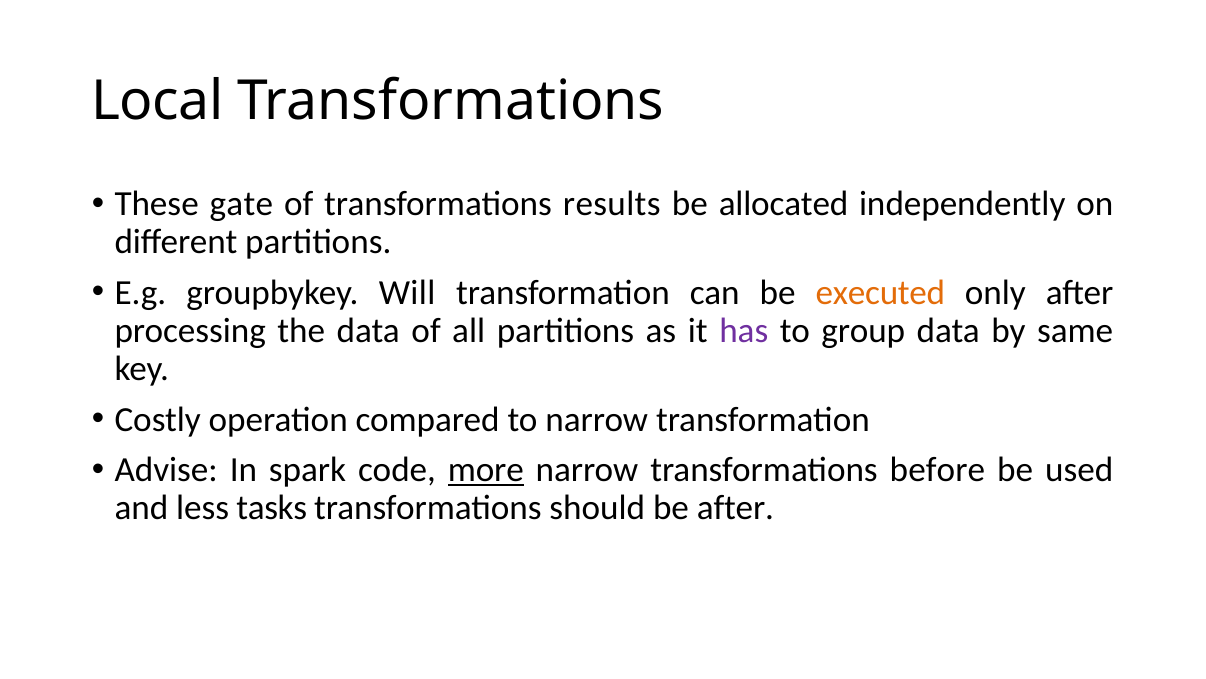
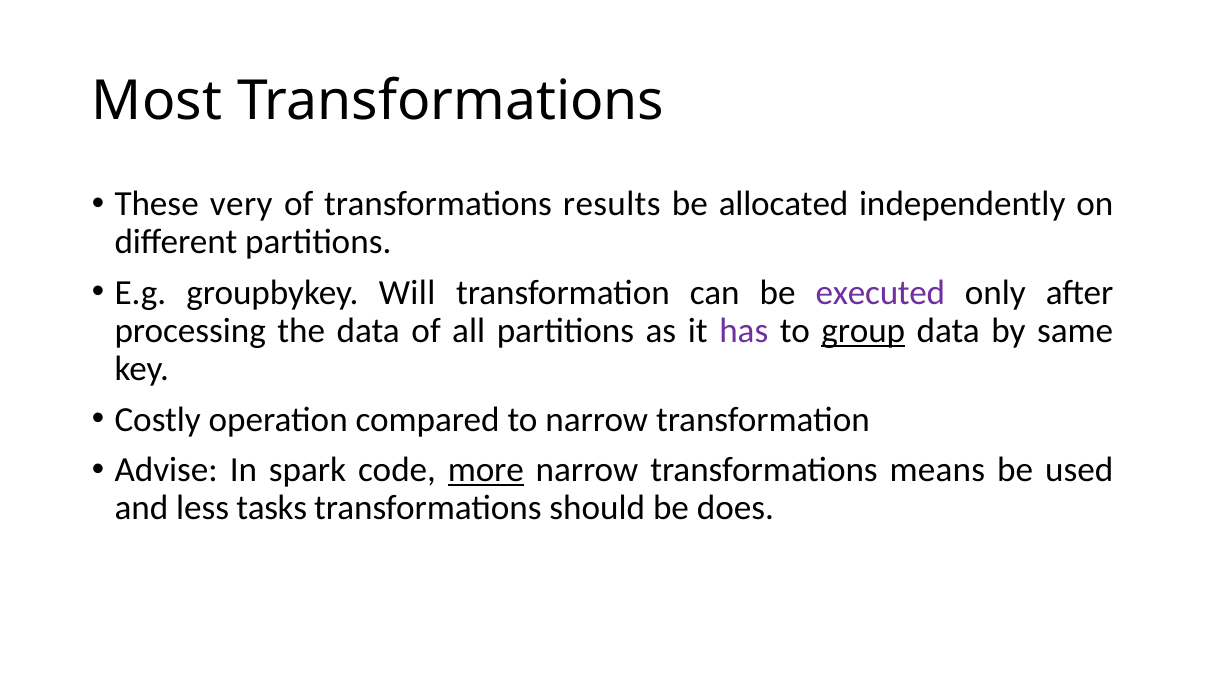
Local: Local -> Most (157, 101)
gate: gate -> very (241, 204)
executed colour: orange -> purple (880, 292)
group underline: none -> present (863, 330)
before: before -> means (937, 470)
be after: after -> does (735, 508)
